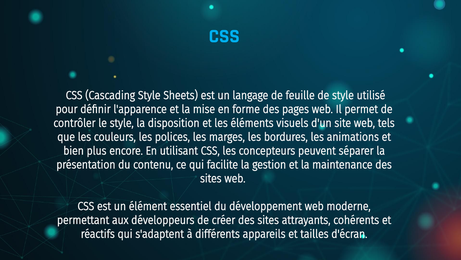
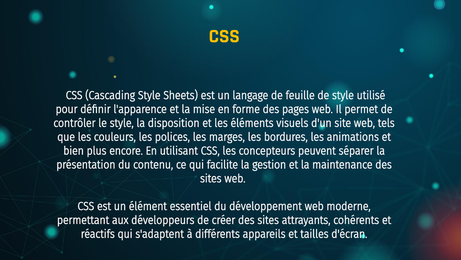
CSS colour: light blue -> yellow (224, 36)
